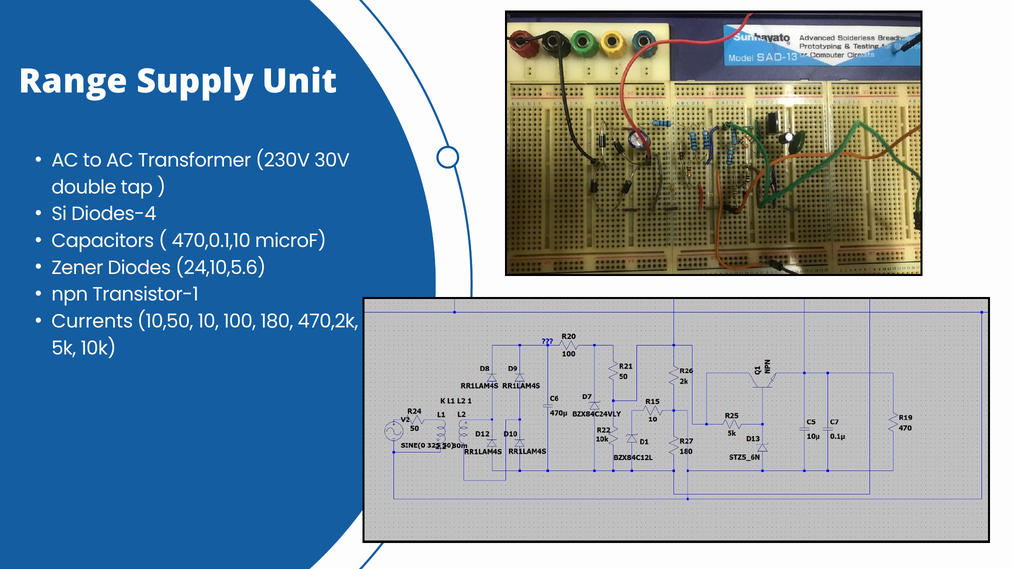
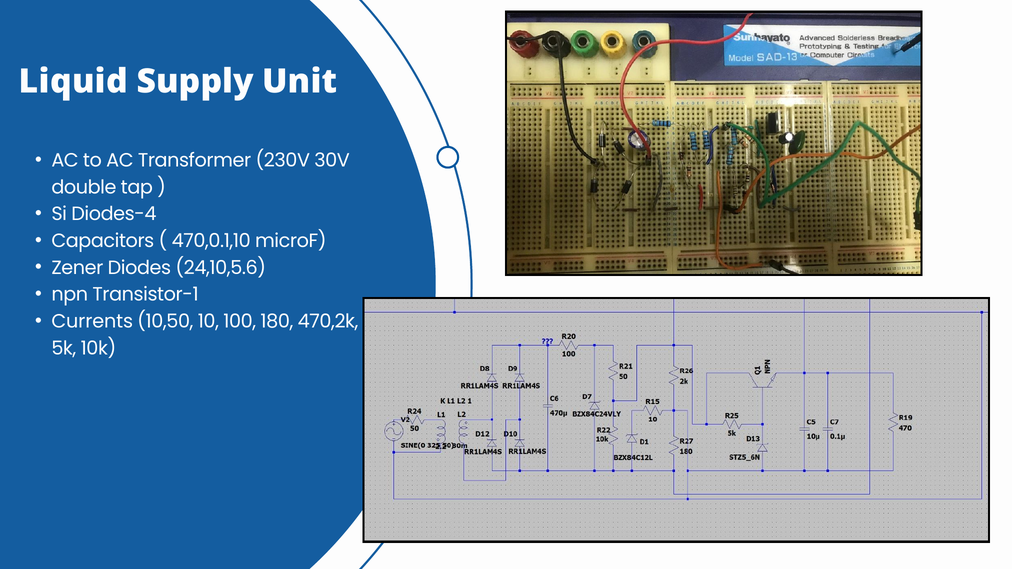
Range: Range -> Liquid (73, 81)
